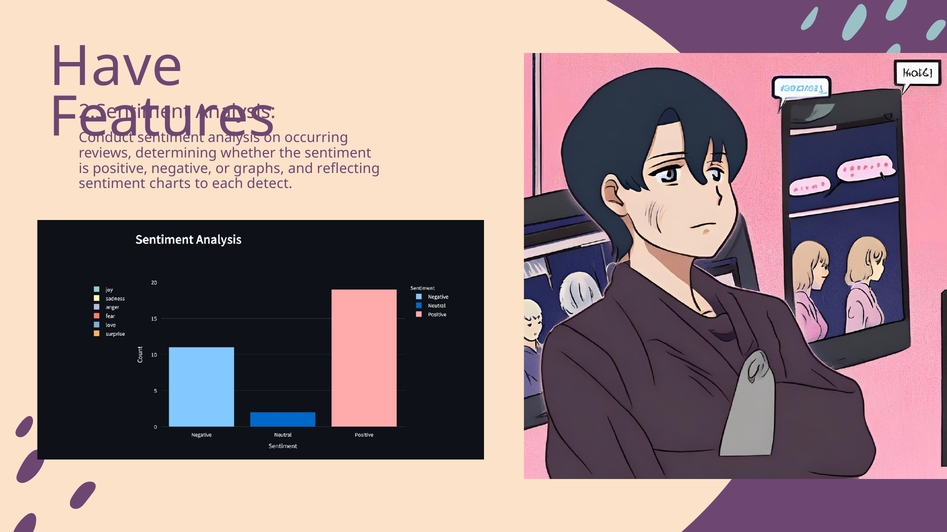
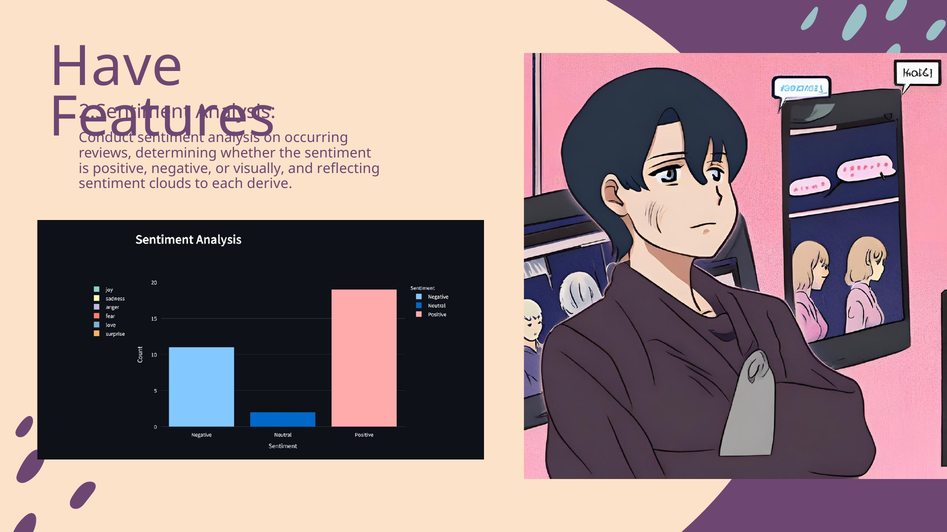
graphs: graphs -> visually (259, 169)
charts: charts -> clouds (170, 184)
detect: detect -> derive (270, 184)
